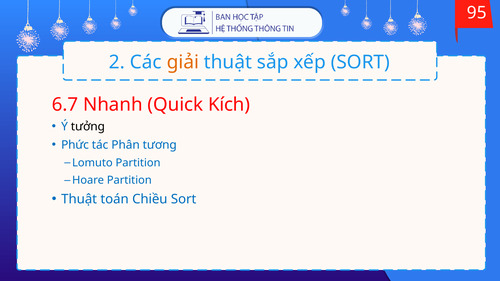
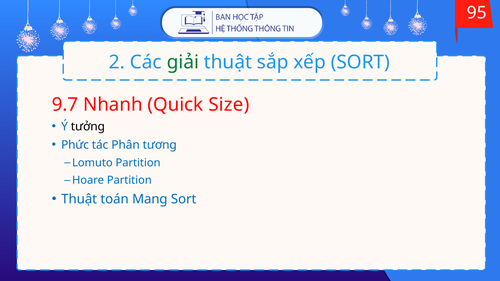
giải colour: orange -> green (183, 62)
6.7: 6.7 -> 9.7 (65, 105)
Kích: Kích -> Size (229, 105)
Chiều: Chiều -> Mang (150, 199)
